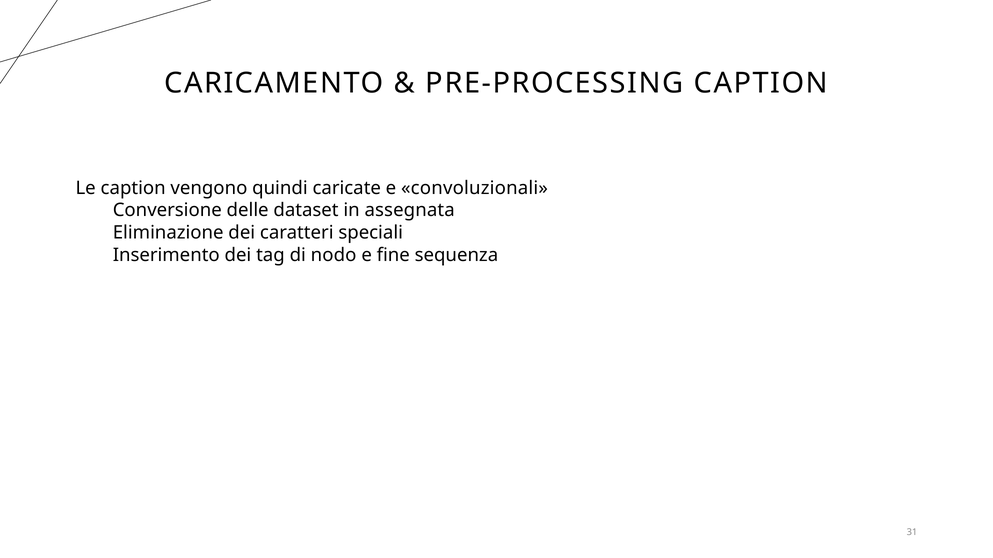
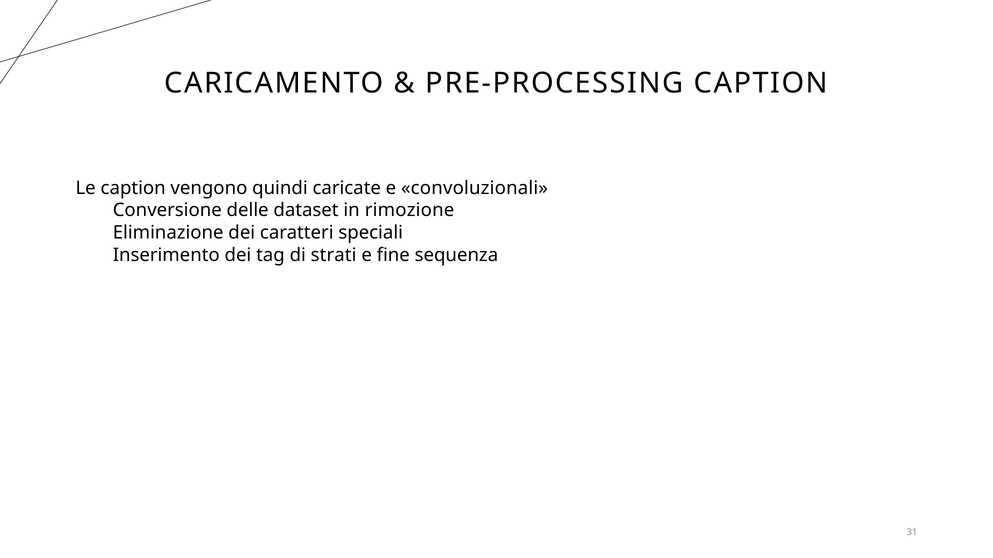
assegnata: assegnata -> rimozione (410, 210)
nodo: nodo -> strati (334, 255)
